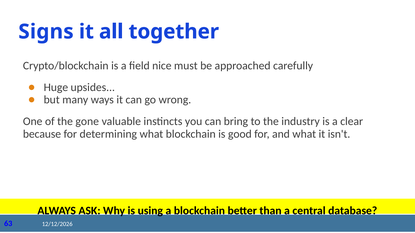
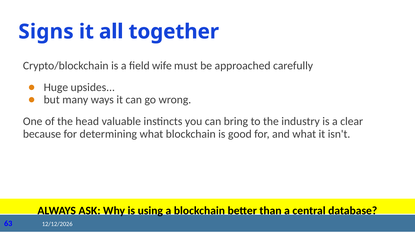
nice: nice -> wife (162, 66)
gone: gone -> head (87, 122)
